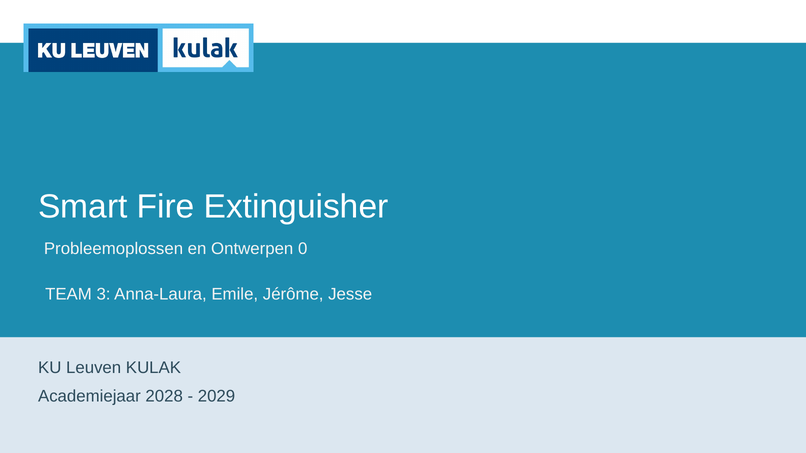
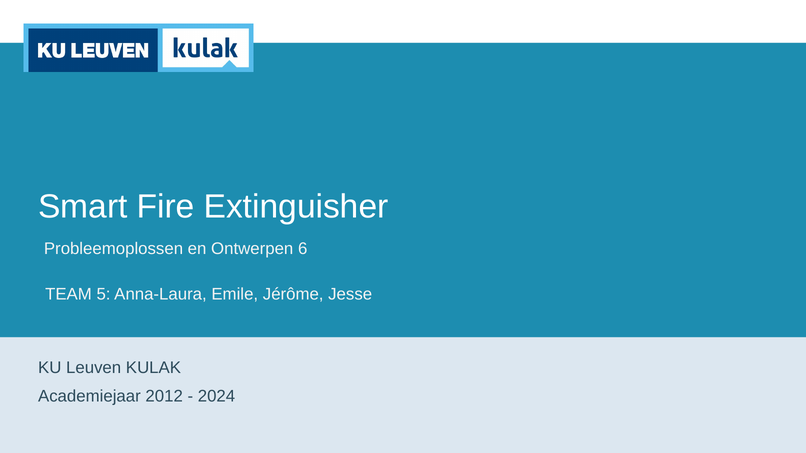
0: 0 -> 6 (303, 249)
3: 3 -> 5 (104, 294)
2028: 2028 -> 2012 (164, 396)
2029: 2029 -> 2024 (216, 396)
